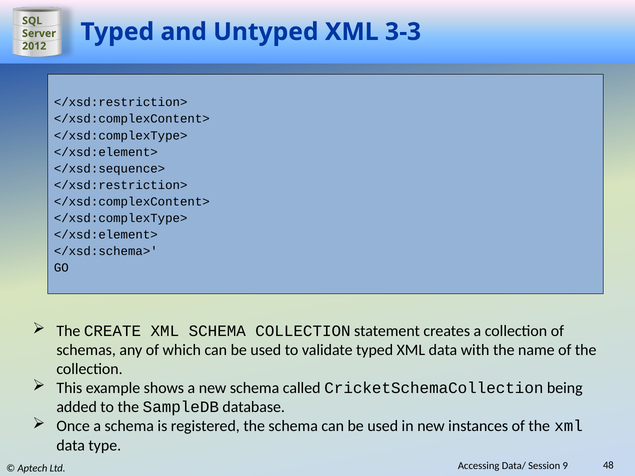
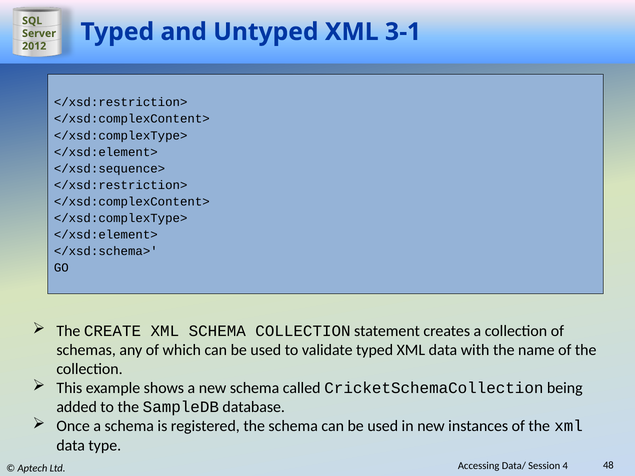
3-3: 3-3 -> 3-1 (403, 32)
9: 9 -> 4 (565, 466)
